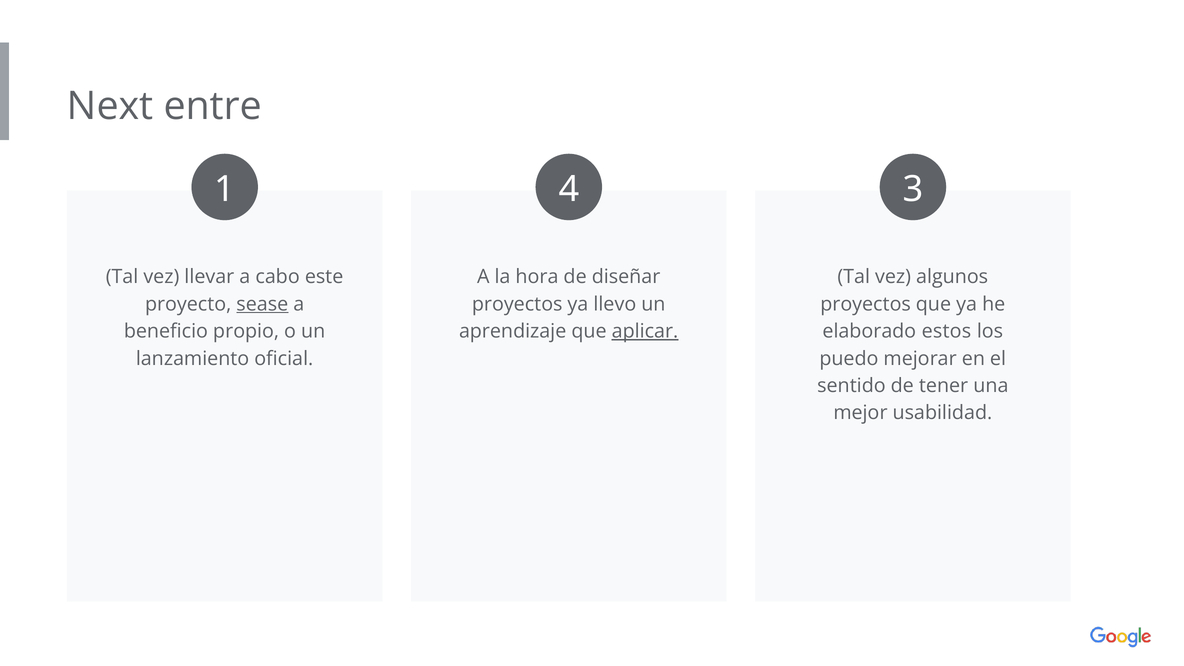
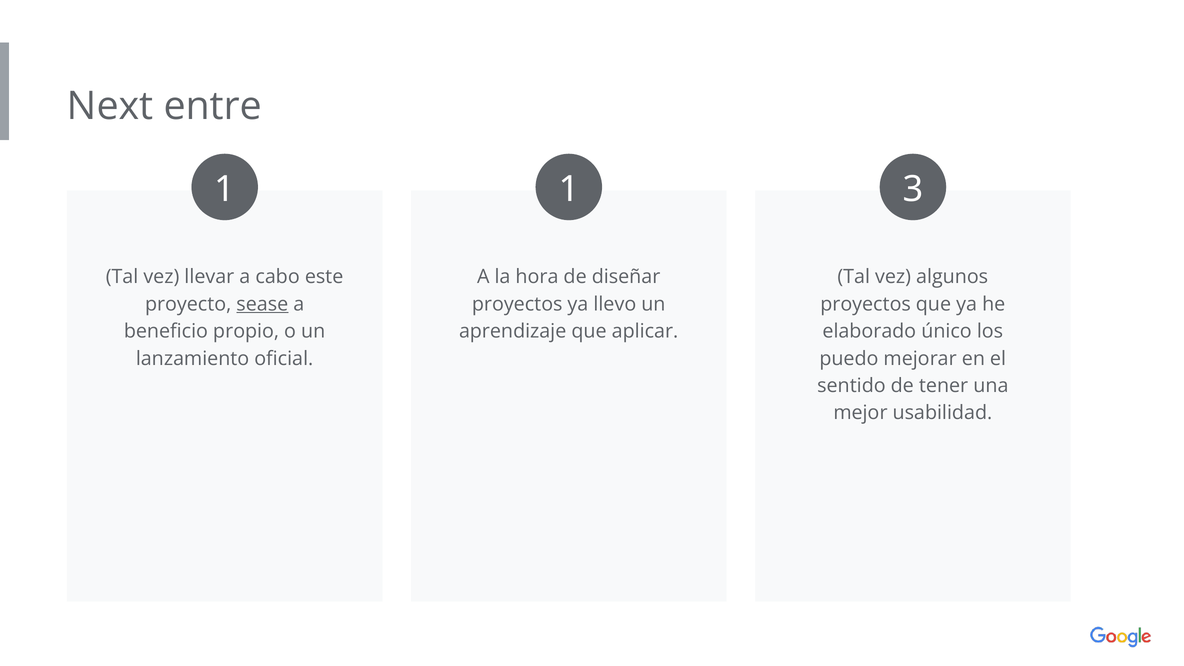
1 4: 4 -> 1 (569, 189)
aplicar underline: present -> none (645, 331)
estos: estos -> único (947, 331)
